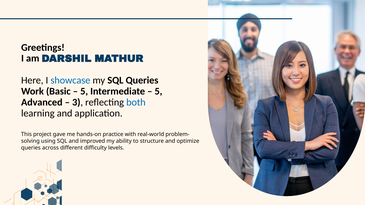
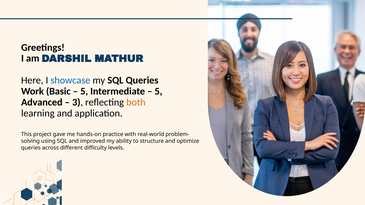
both colour: blue -> orange (136, 102)
